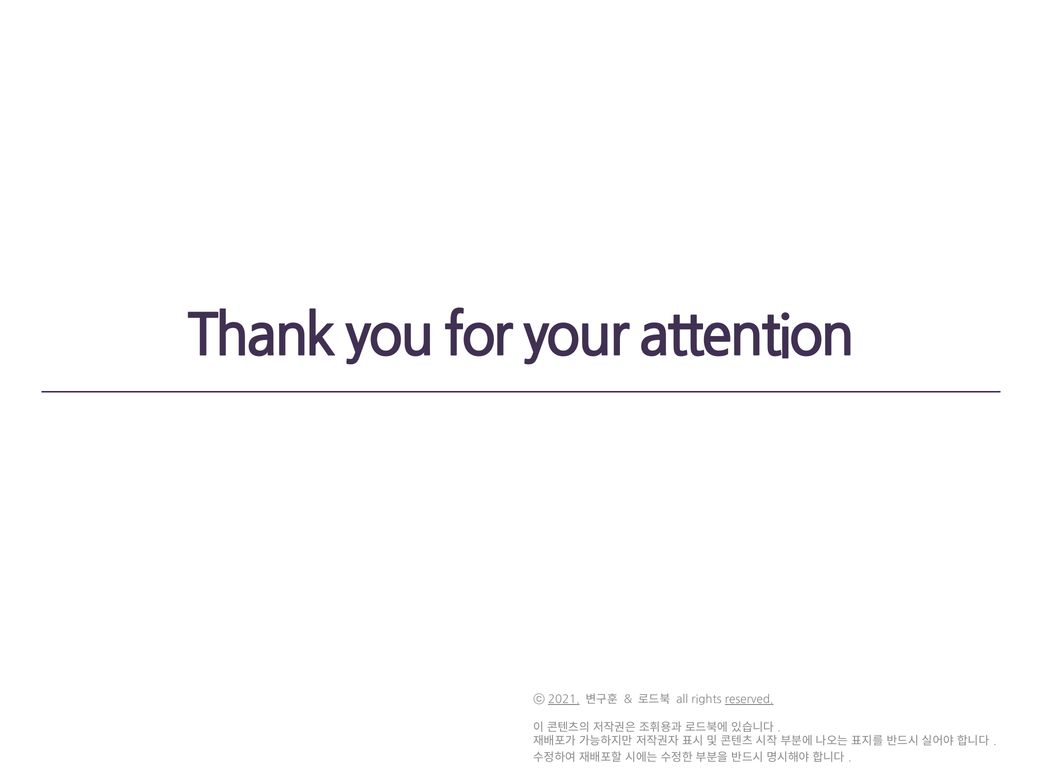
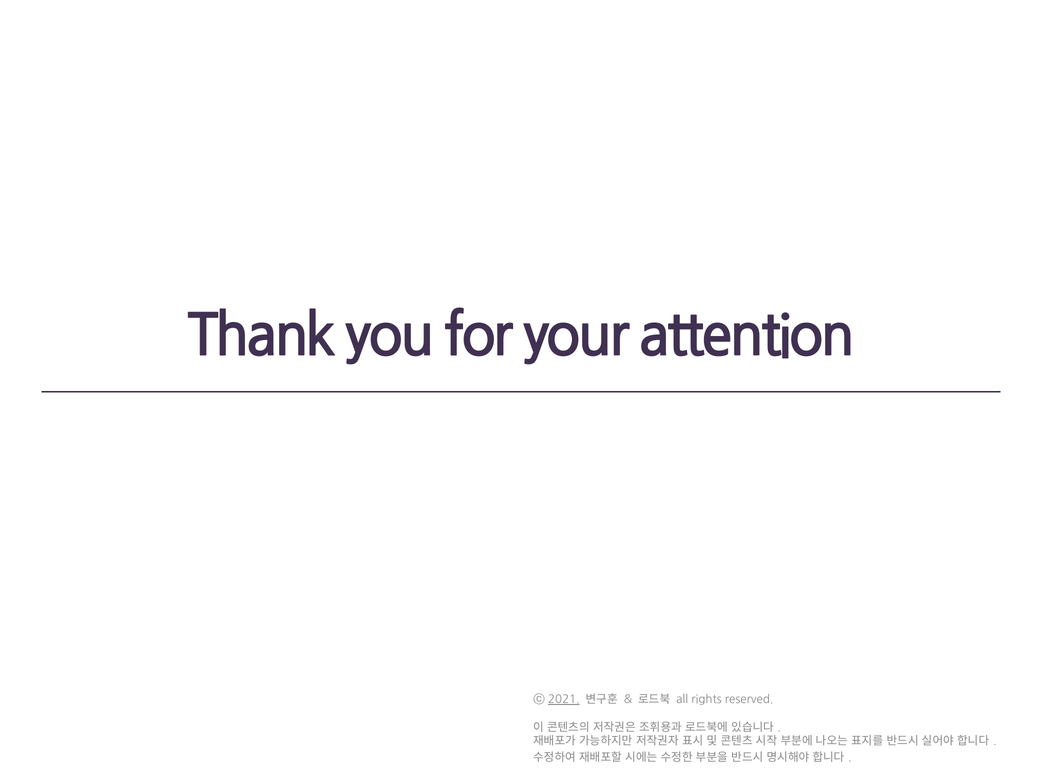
reserved underline: present -> none (749, 700)
